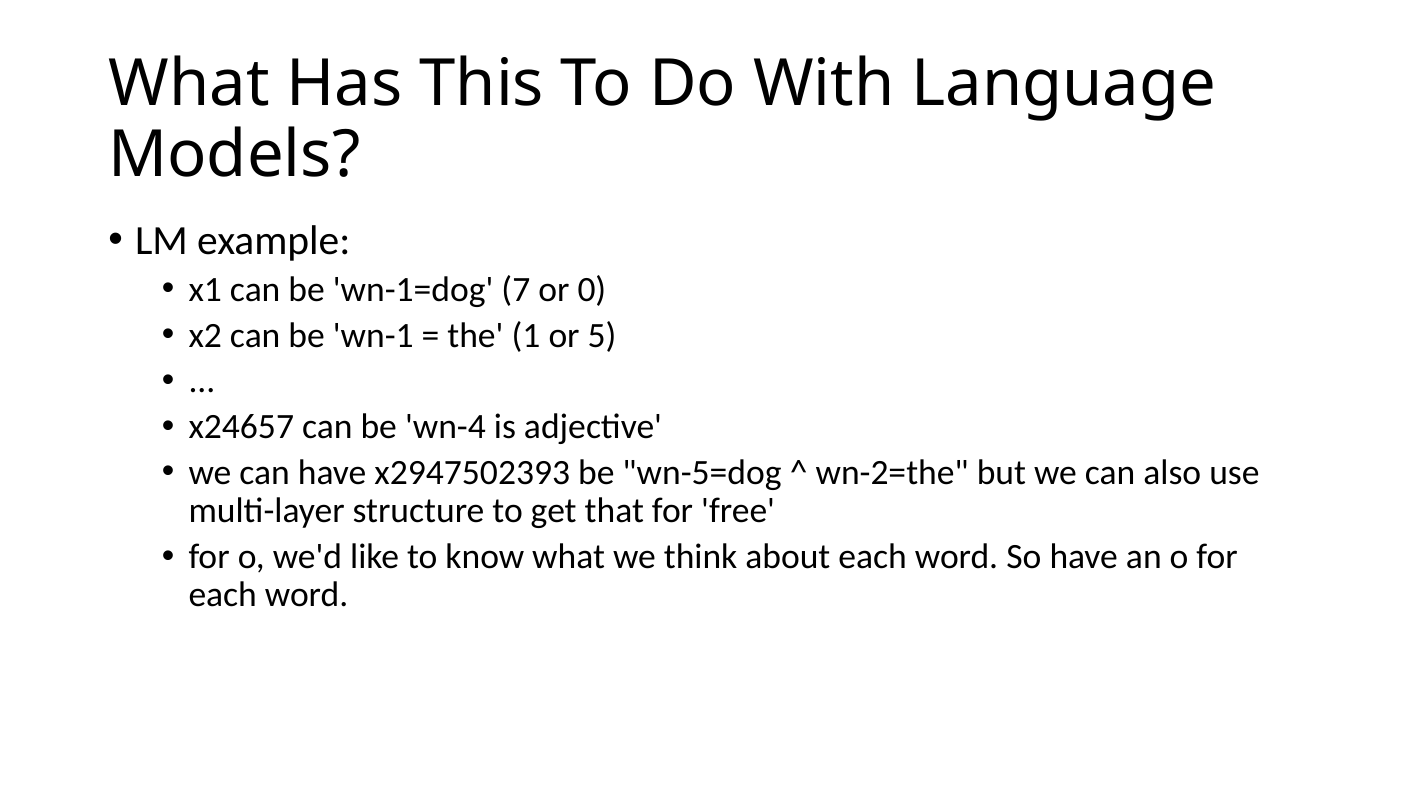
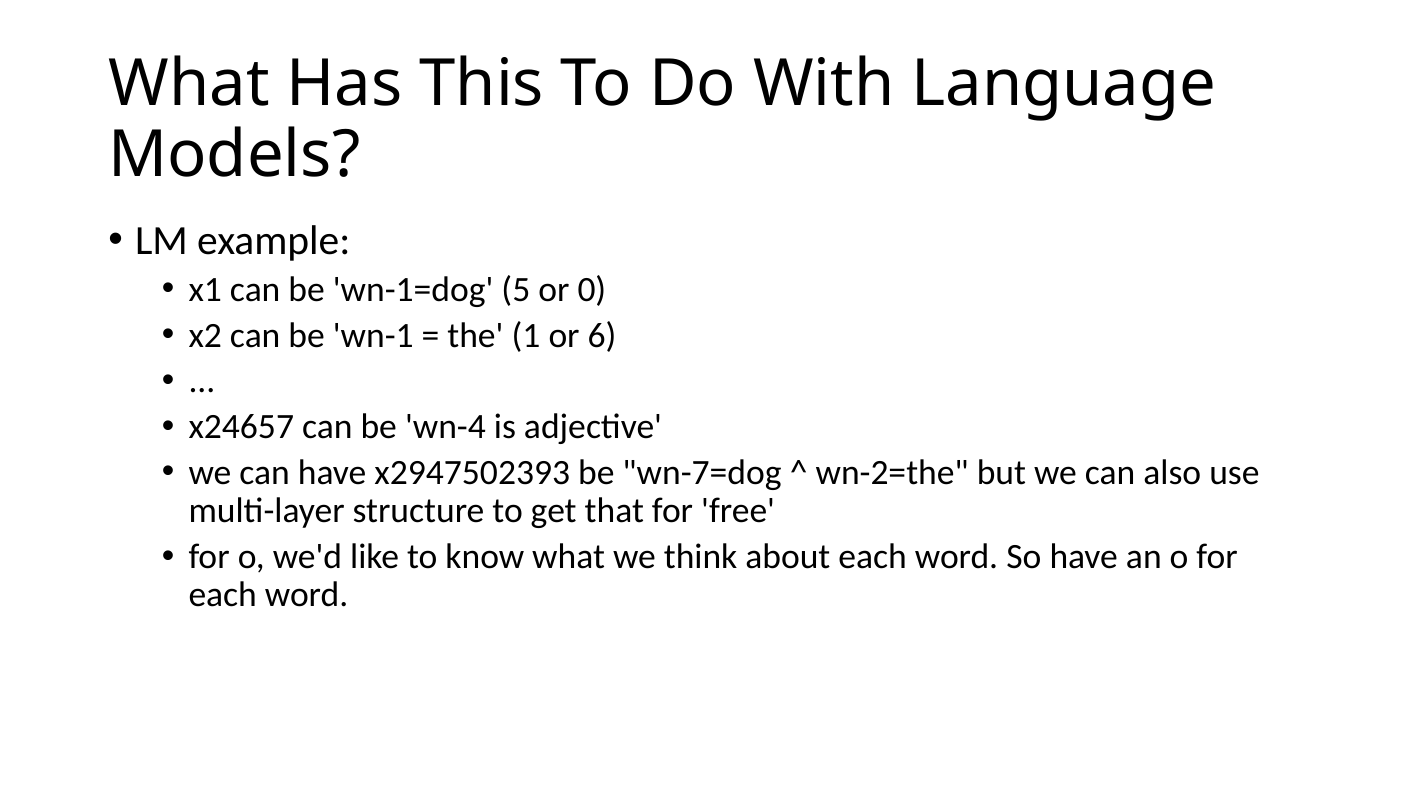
7: 7 -> 5 (516, 290)
5: 5 -> 6 (602, 335)
wn-5=dog: wn-5=dog -> wn-7=dog (702, 473)
